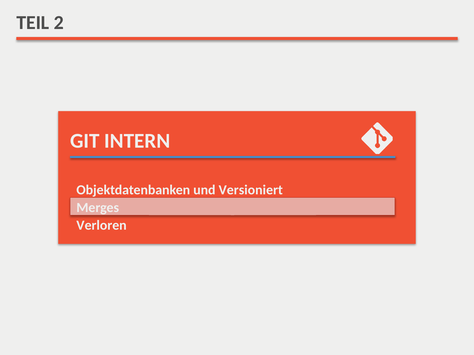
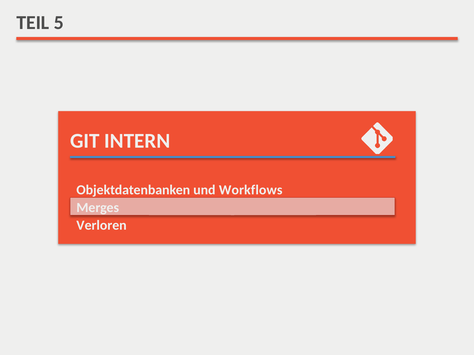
2: 2 -> 5 (59, 23)
Versioniert: Versioniert -> Workflows (251, 190)
